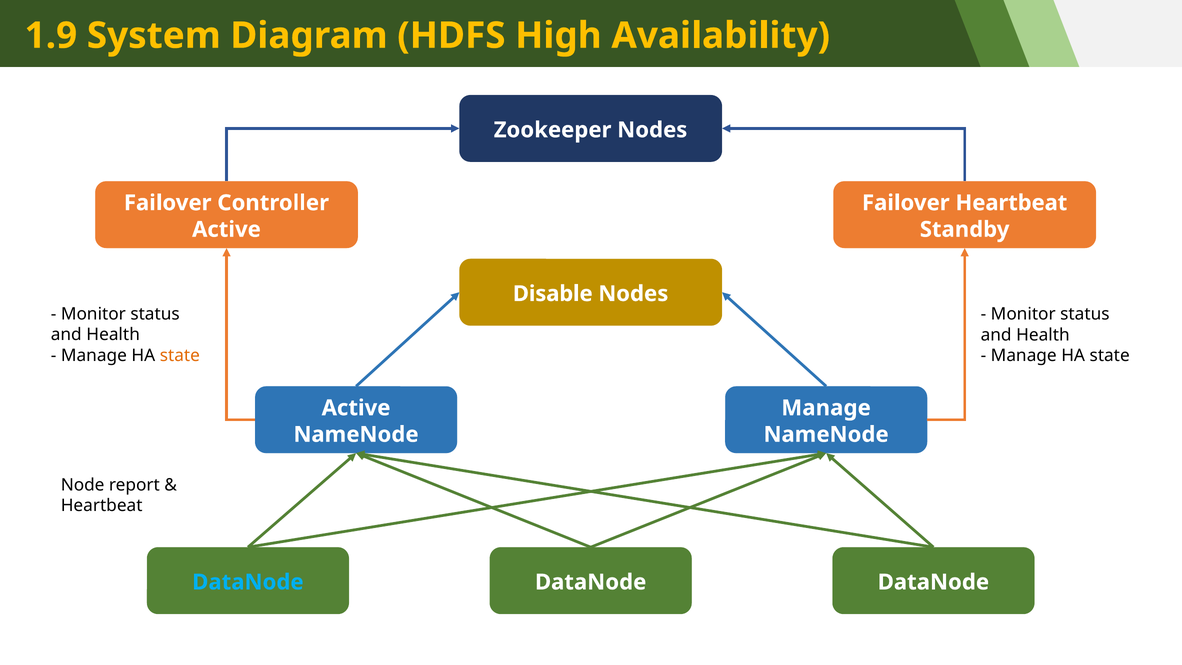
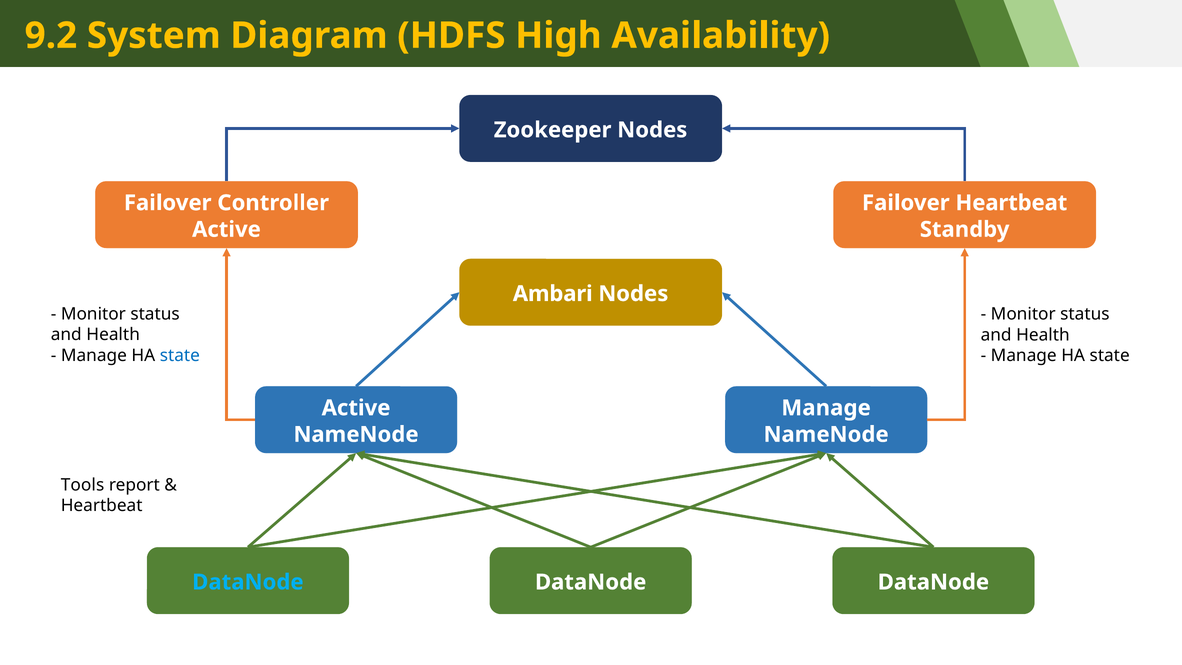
1.9: 1.9 -> 9.2 (51, 36)
Disable: Disable -> Ambari (553, 294)
state colour: orange -> blue (180, 355)
Node: Node -> Tools (83, 485)
